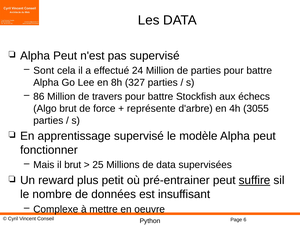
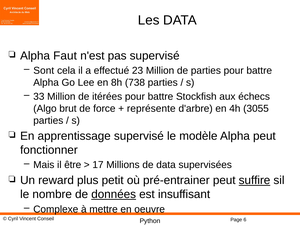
Peut: Peut -> Faut (65, 56)
24: 24 -> 23 (138, 71)
327: 327 -> 738 (135, 83)
86: 86 -> 33 (39, 97)
travers: travers -> itérées (107, 97)
il brut: brut -> être (73, 165)
25: 25 -> 17 (98, 165)
données underline: none -> present (114, 194)
